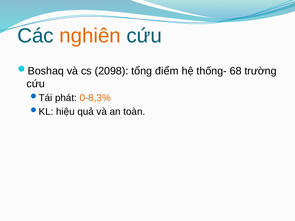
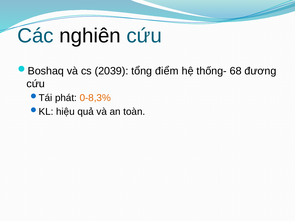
nghiên colour: orange -> black (90, 36)
2098: 2098 -> 2039 (112, 71)
trường: trường -> đương (260, 71)
